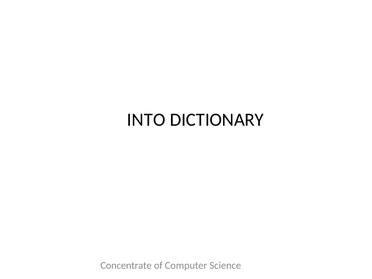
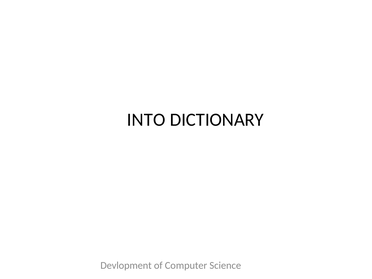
Concentrate: Concentrate -> Devlopment (126, 265)
